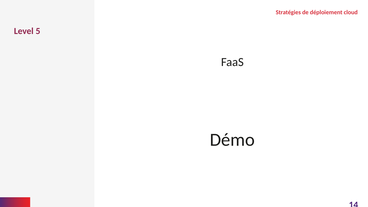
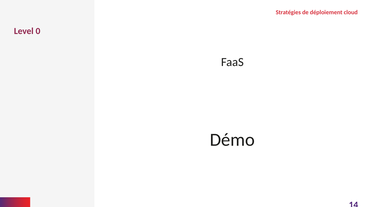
5: 5 -> 0 (38, 31)
